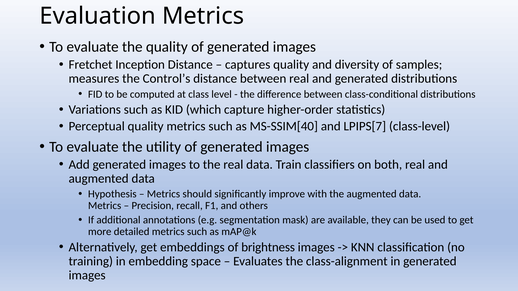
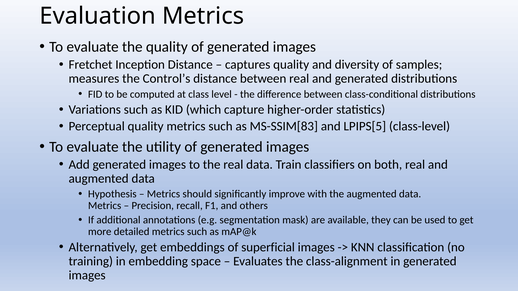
MS-SSIM[40: MS-SSIM[40 -> MS-SSIM[83 (284, 126)
LPIPS[7: LPIPS[7 -> LPIPS[5 (365, 126)
brightness: brightness -> superficial (268, 247)
